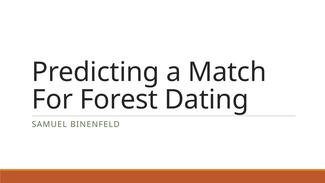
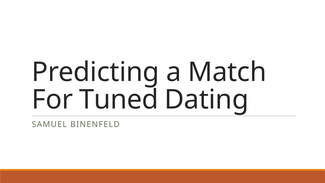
Forest: Forest -> Tuned (119, 100)
